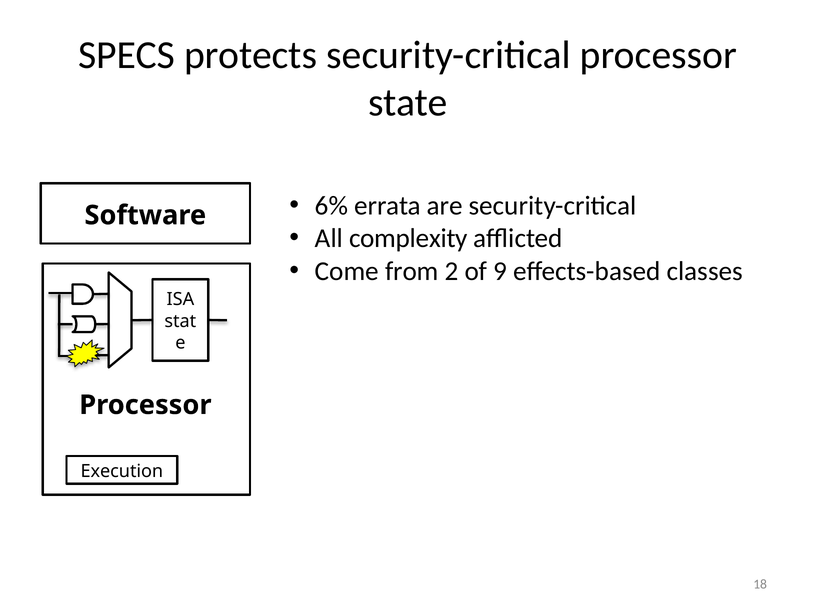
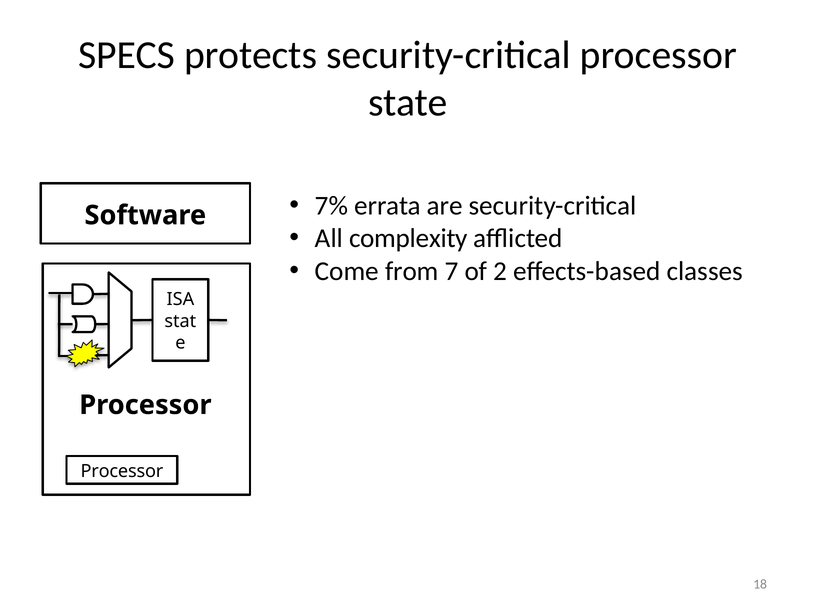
6%: 6% -> 7% (332, 206)
2: 2 -> 7 (452, 271)
9: 9 -> 2 (500, 271)
Execution: Execution -> Processor (122, 471)
